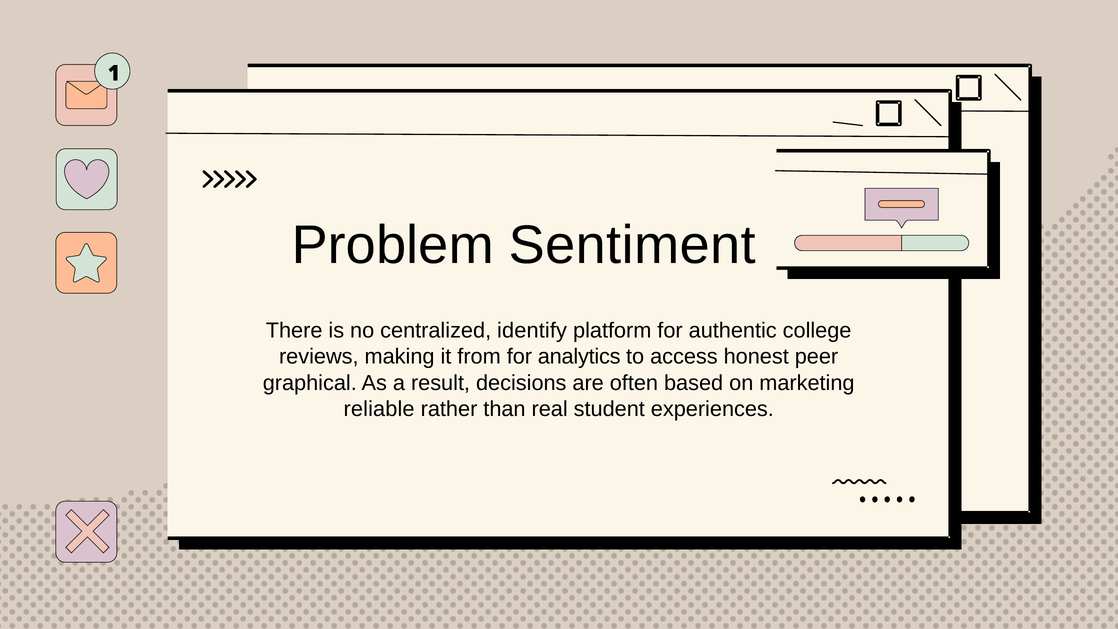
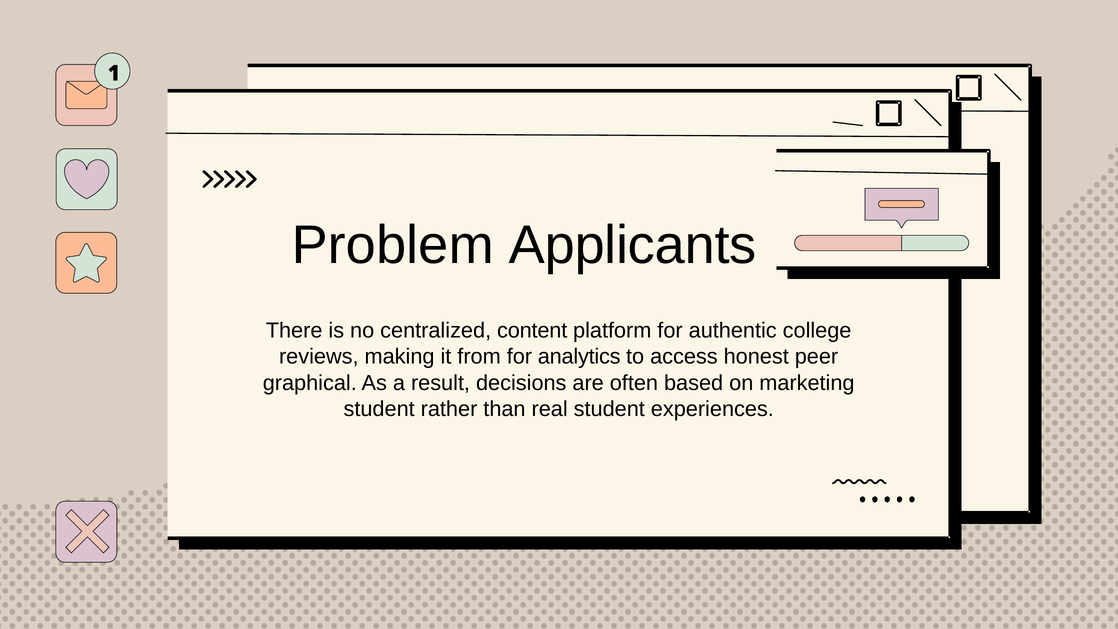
Sentiment: Sentiment -> Applicants (633, 245)
identify: identify -> content (532, 331)
reliable: reliable -> student (379, 409)
